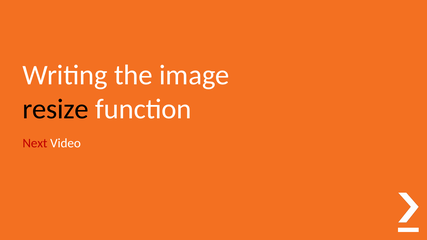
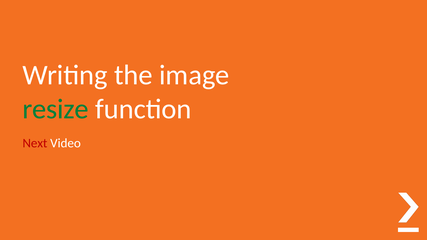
resize colour: black -> green (56, 109)
